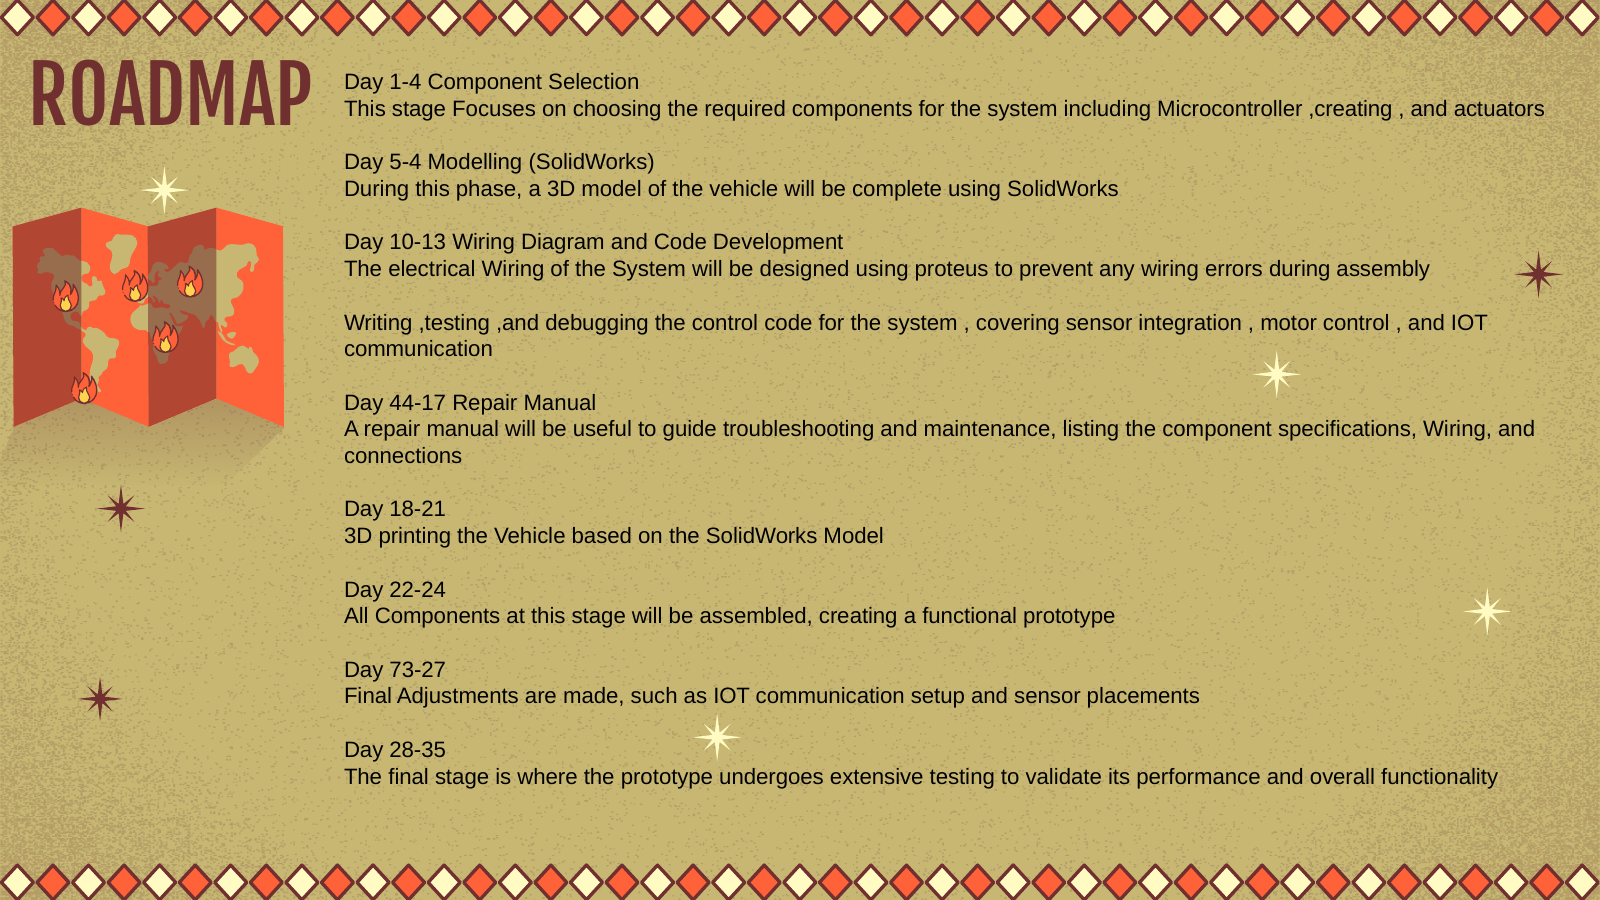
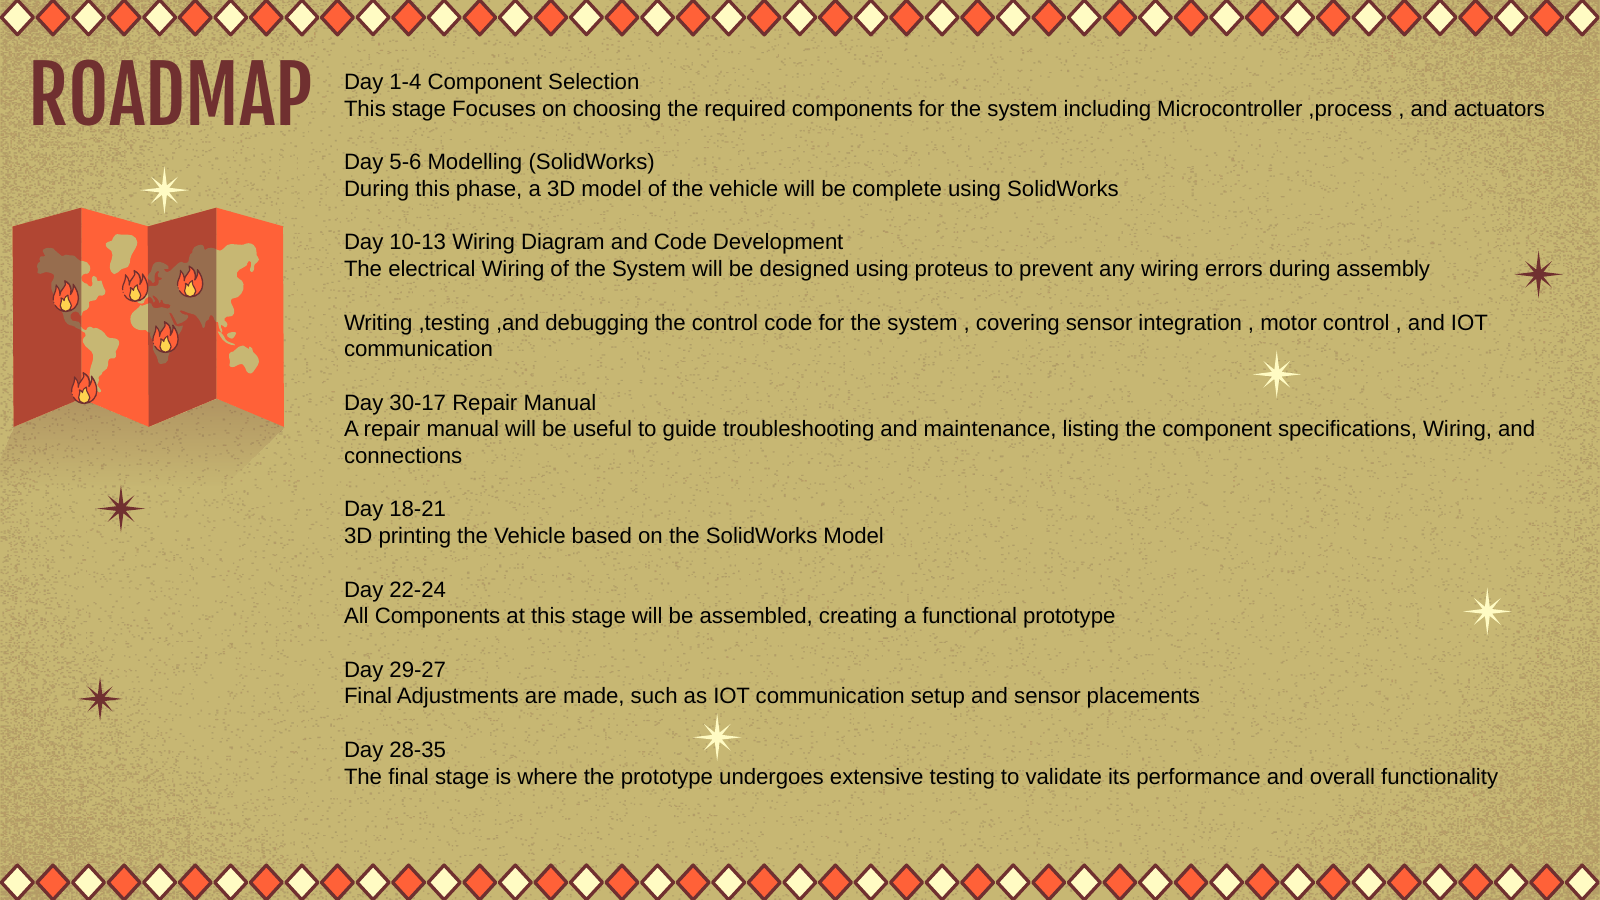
,creating: ,creating -> ,process (1350, 109)
5-4: 5-4 -> 5-6 (406, 162)
44-17: 44-17 -> 30-17 (418, 403)
73-27: 73-27 -> 29-27 (418, 670)
